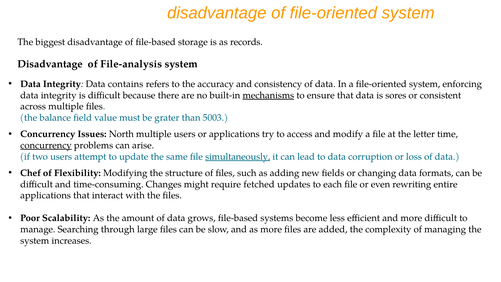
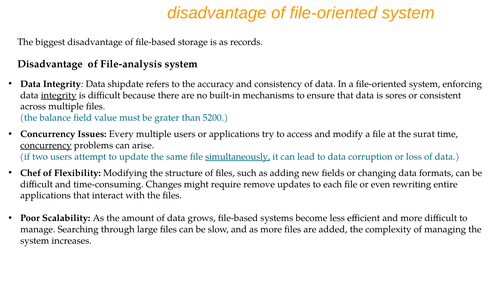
contains: contains -> shipdate (126, 84)
integrity underline: none -> present (59, 95)
mechanisms underline: present -> none (268, 95)
5003: 5003 -> 5200 (216, 118)
North: North -> Every (121, 134)
letter: letter -> surat (424, 134)
fetched: fetched -> remove (259, 184)
